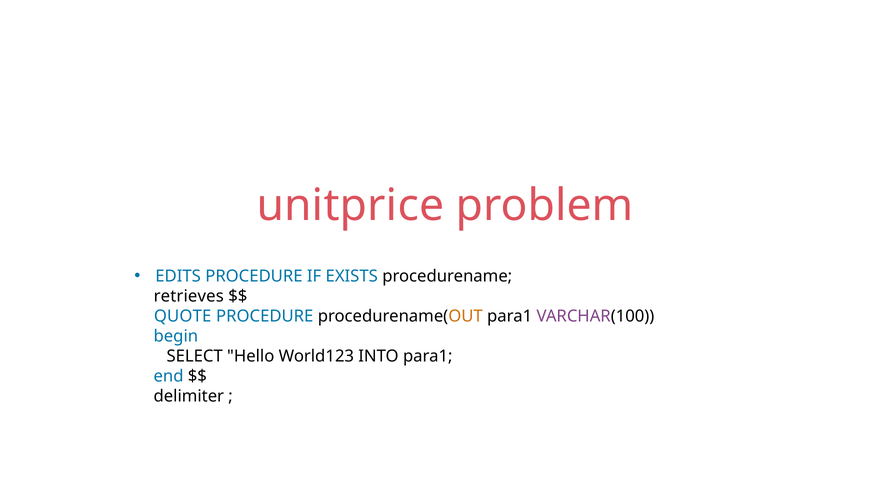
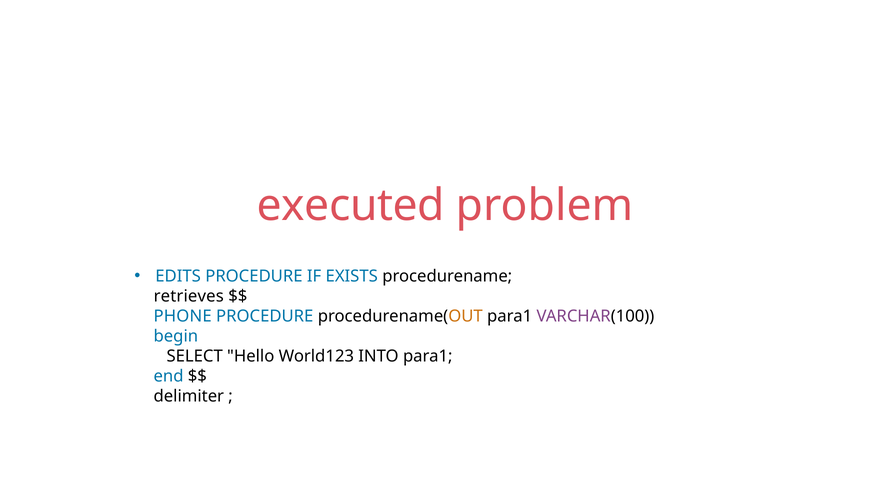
unitprice: unitprice -> executed (351, 206)
QUOTE: QUOTE -> PHONE (183, 316)
